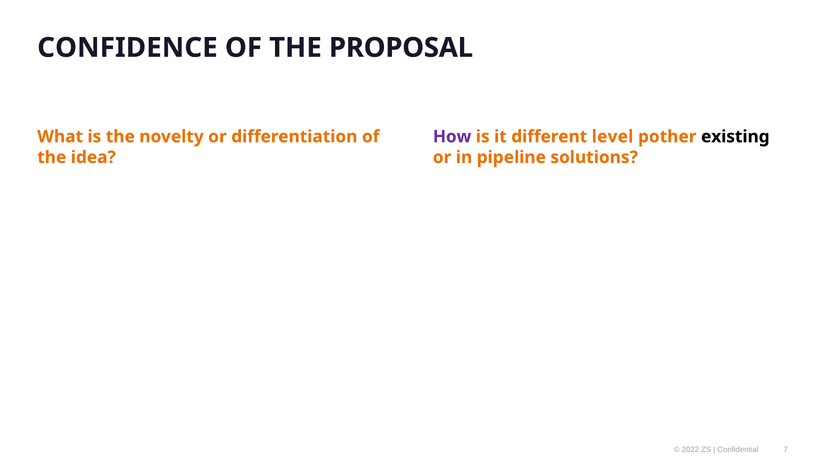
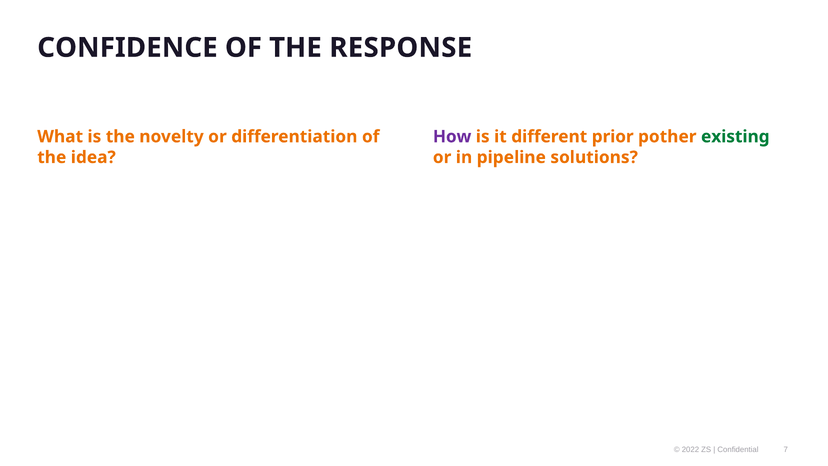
PROPOSAL: PROPOSAL -> RESPONSE (401, 48)
level: level -> prior (613, 137)
existing colour: black -> green (735, 137)
